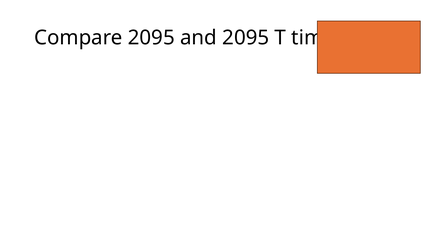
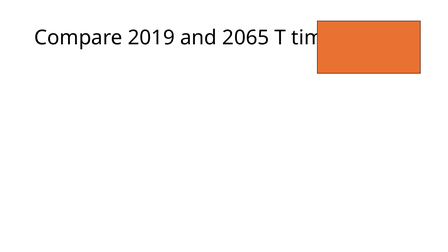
Compare 2095: 2095 -> 2019 (151, 38)
and 2095: 2095 -> 2065 (246, 38)
